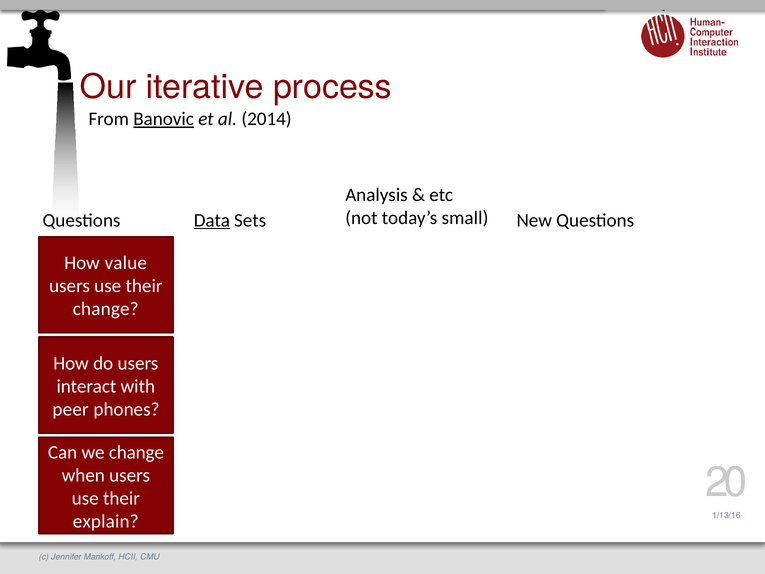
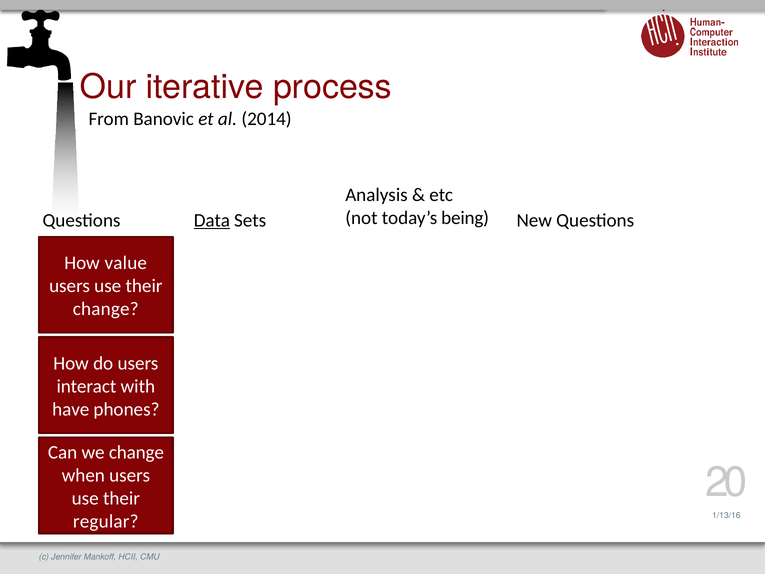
Banovic underline: present -> none (164, 119)
small: small -> being (465, 218)
peer: peer -> have (71, 409)
explain: explain -> regular (106, 521)
